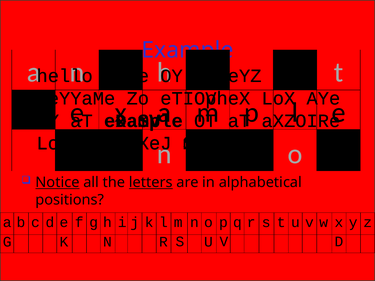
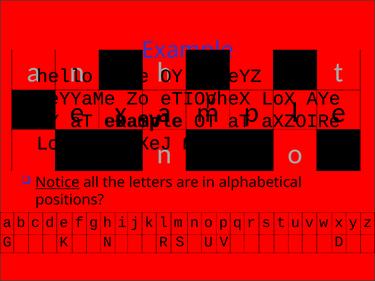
letters underline: present -> none (151, 183)
